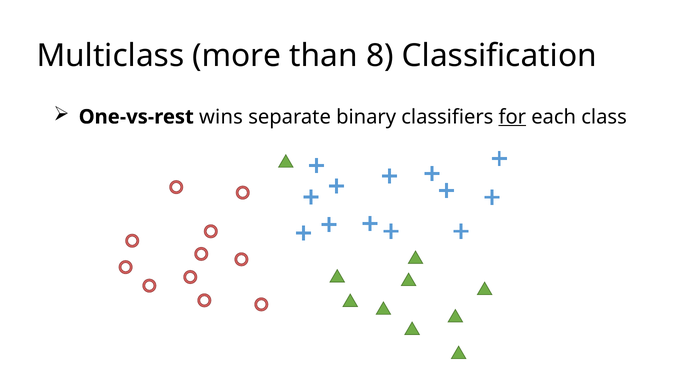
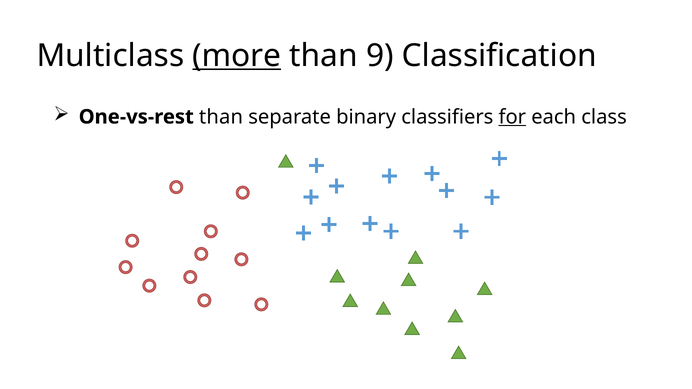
more underline: none -> present (237, 56)
8: 8 -> 9 (380, 56)
One-vs-rest wins: wins -> than (221, 117)
